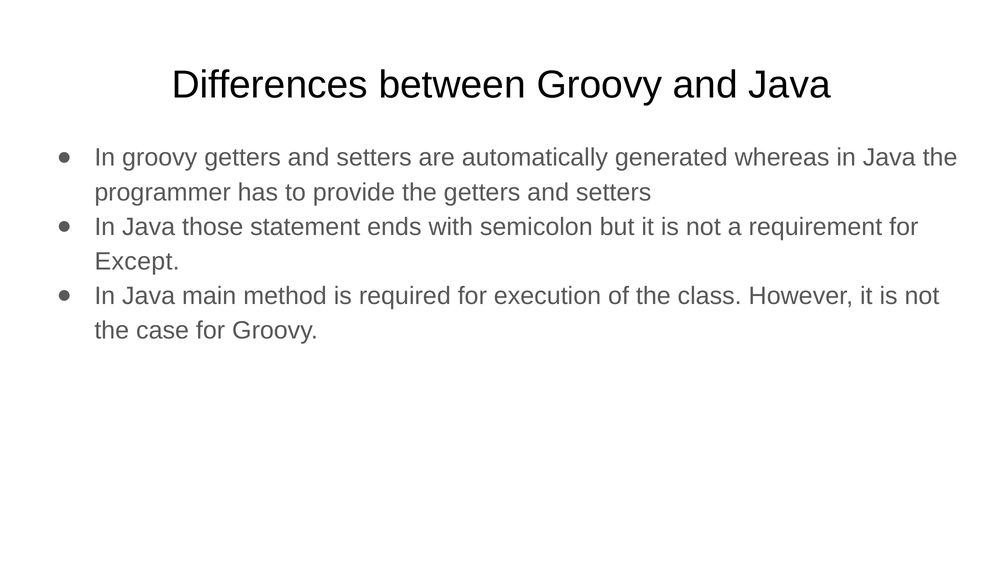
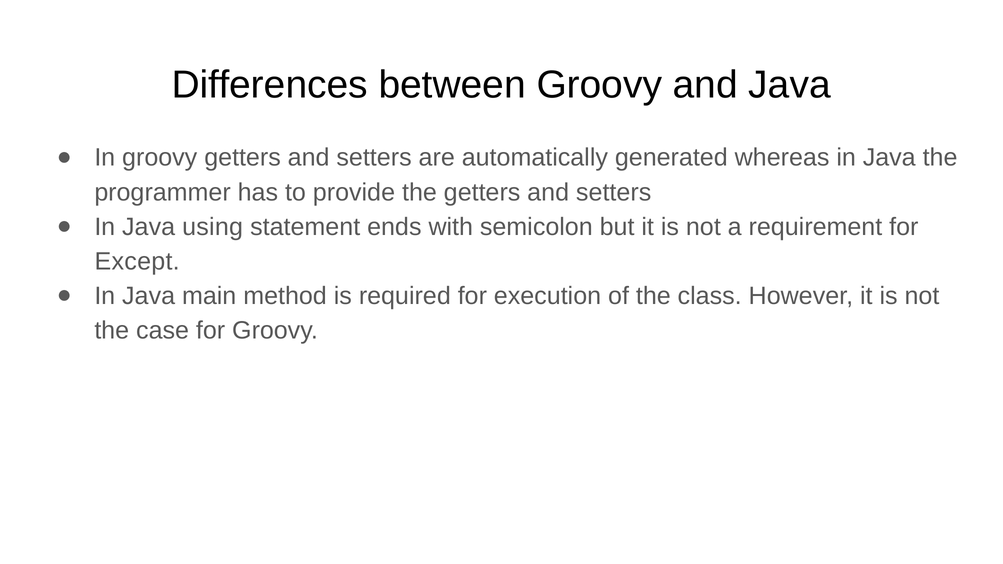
those: those -> using (213, 227)
